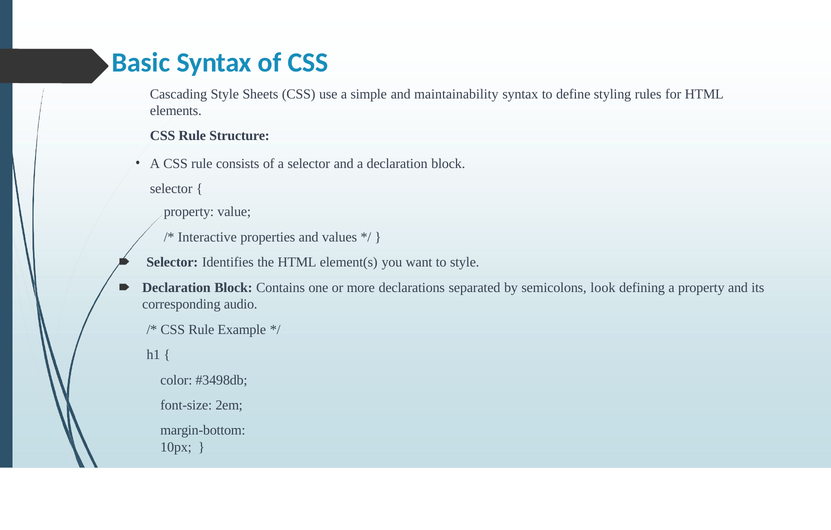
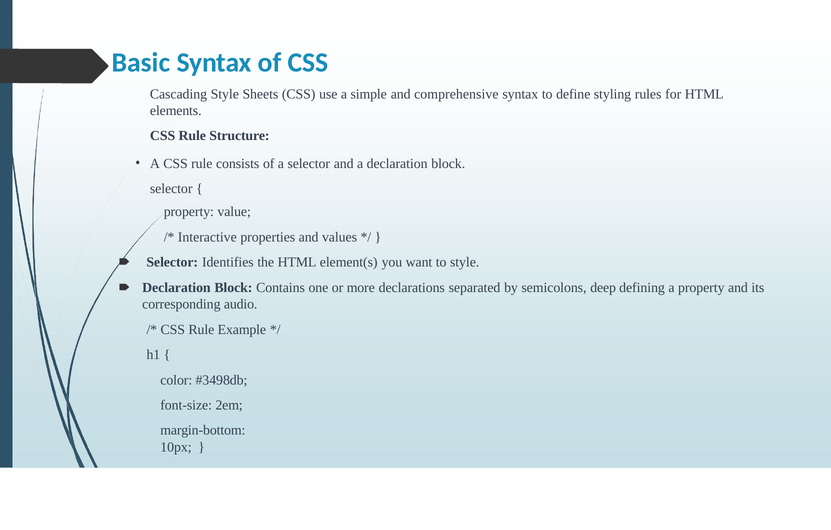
maintainability: maintainability -> comprehensive (456, 94)
look: look -> deep (603, 287)
